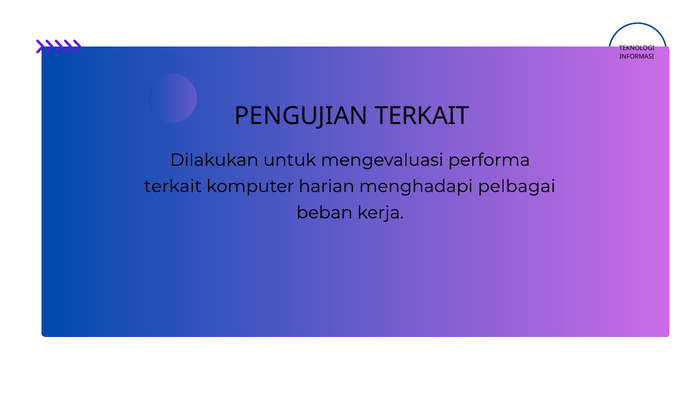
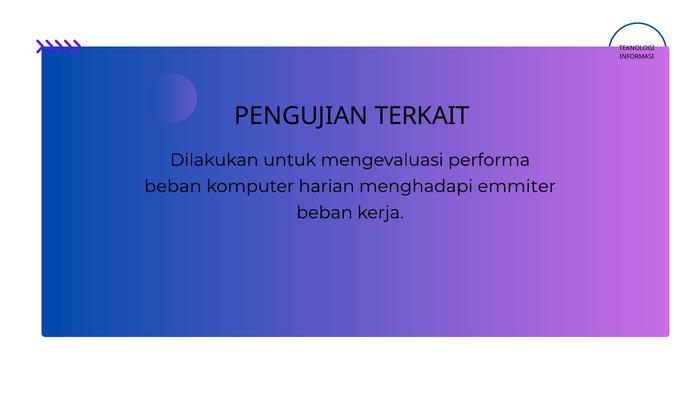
terkait: terkait -> beban (173, 186)
pelbagai: pelbagai -> emmiter (517, 186)
